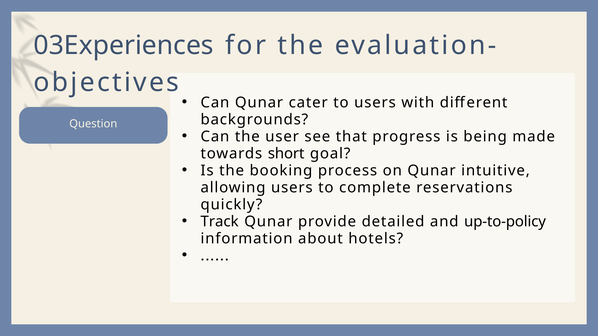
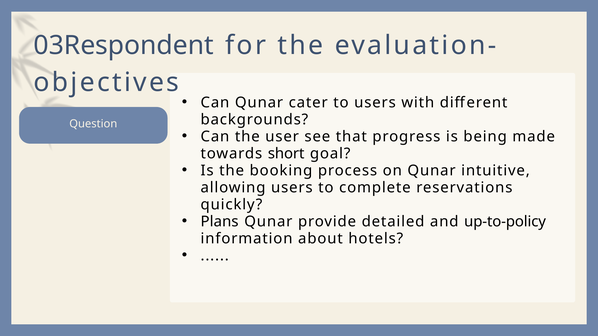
03Experiences: 03Experiences -> 03Respondent (124, 45)
Track: Track -> Plans (220, 222)
